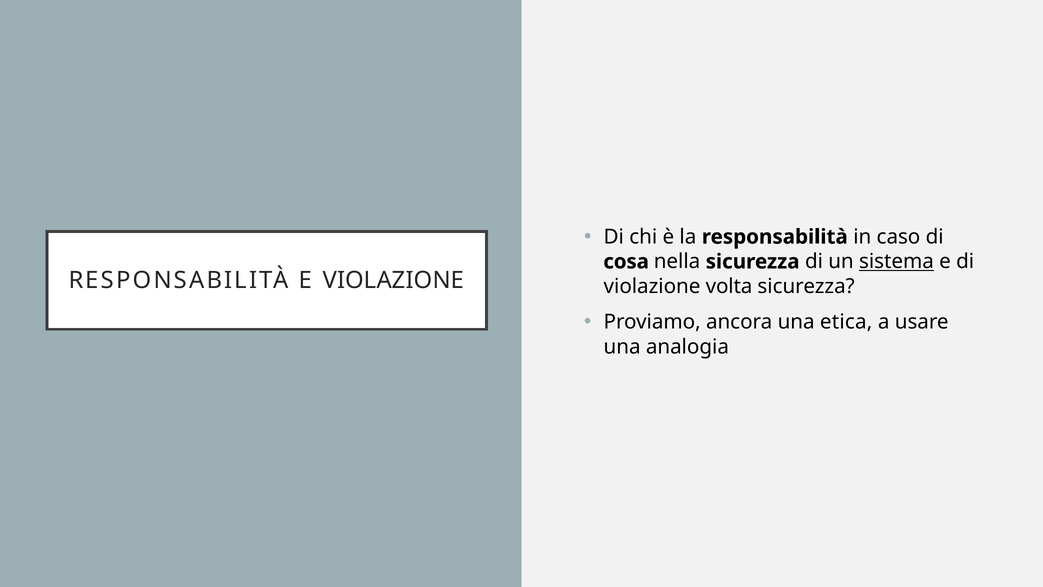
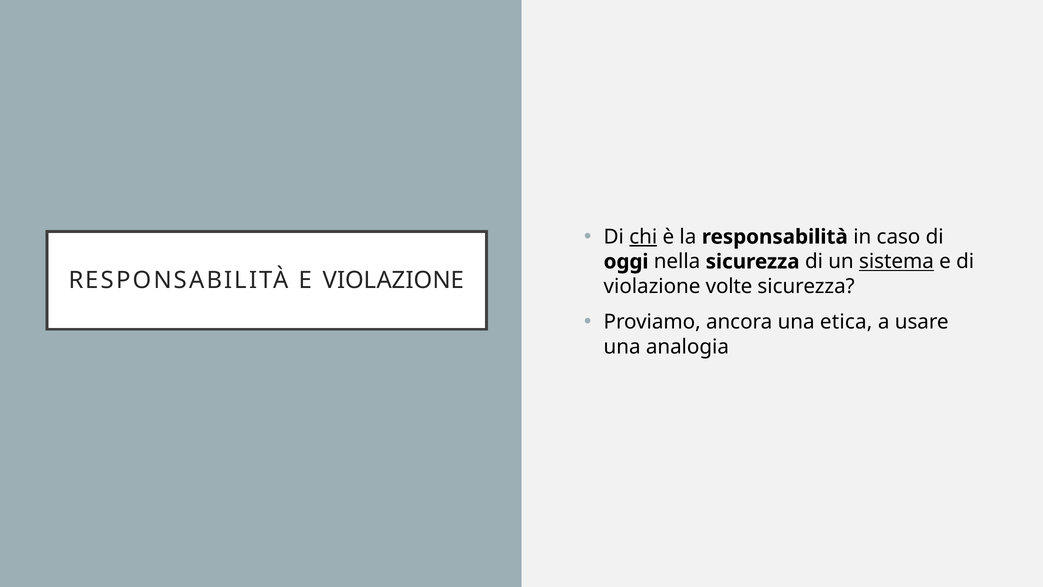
chi underline: none -> present (643, 237)
cosa: cosa -> oggi (626, 262)
volta: volta -> volte (729, 286)
